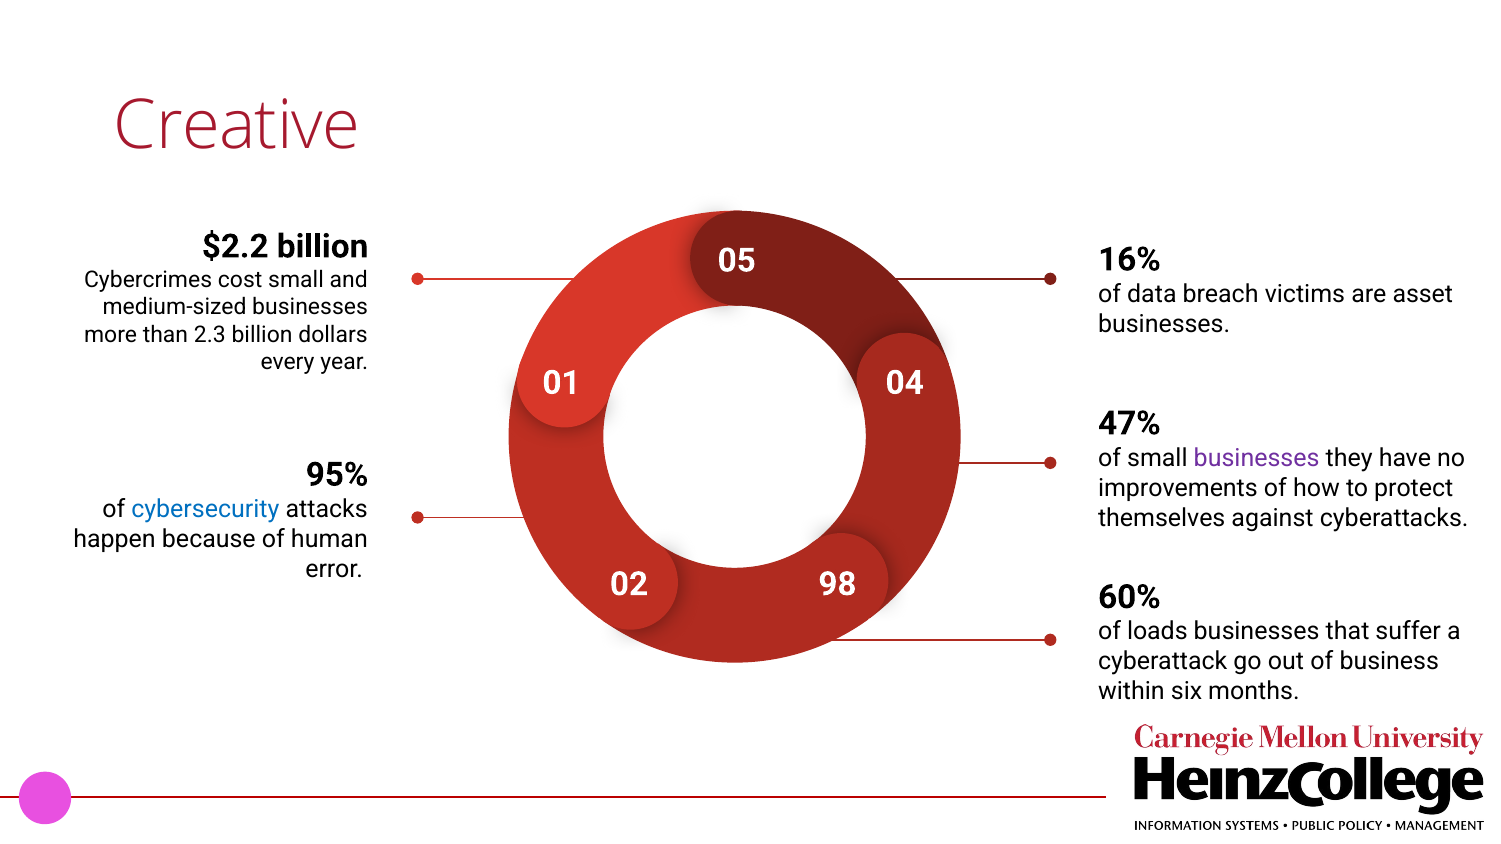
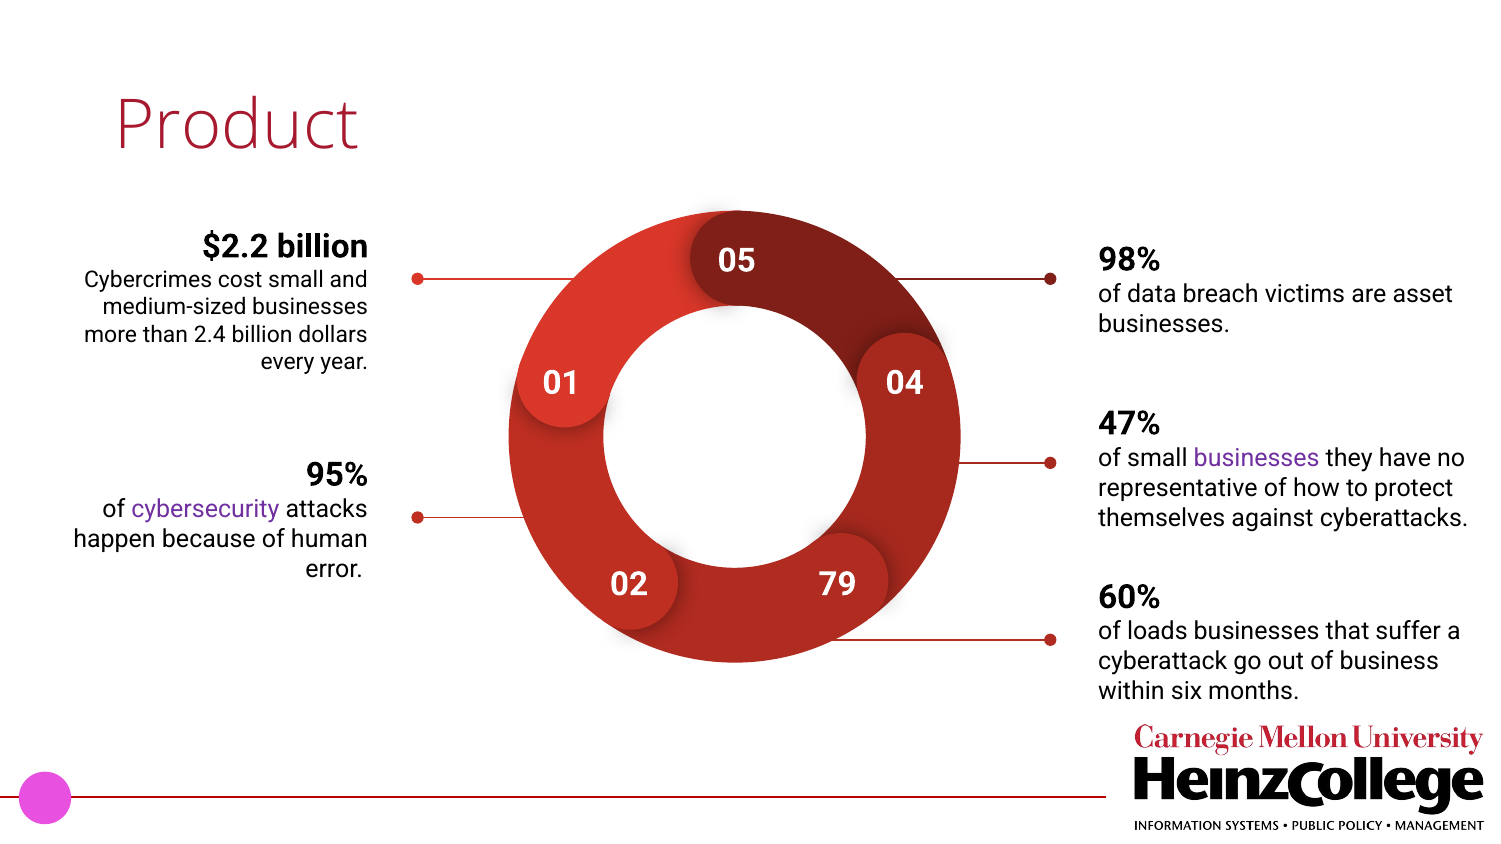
Creative: Creative -> Product (237, 126)
16%: 16% -> 98% (1129, 260)
2.3: 2.3 -> 2.4 (210, 335)
improvements: improvements -> representative (1178, 488)
cybersecurity colour: blue -> purple (205, 509)
98: 98 -> 79 (837, 584)
